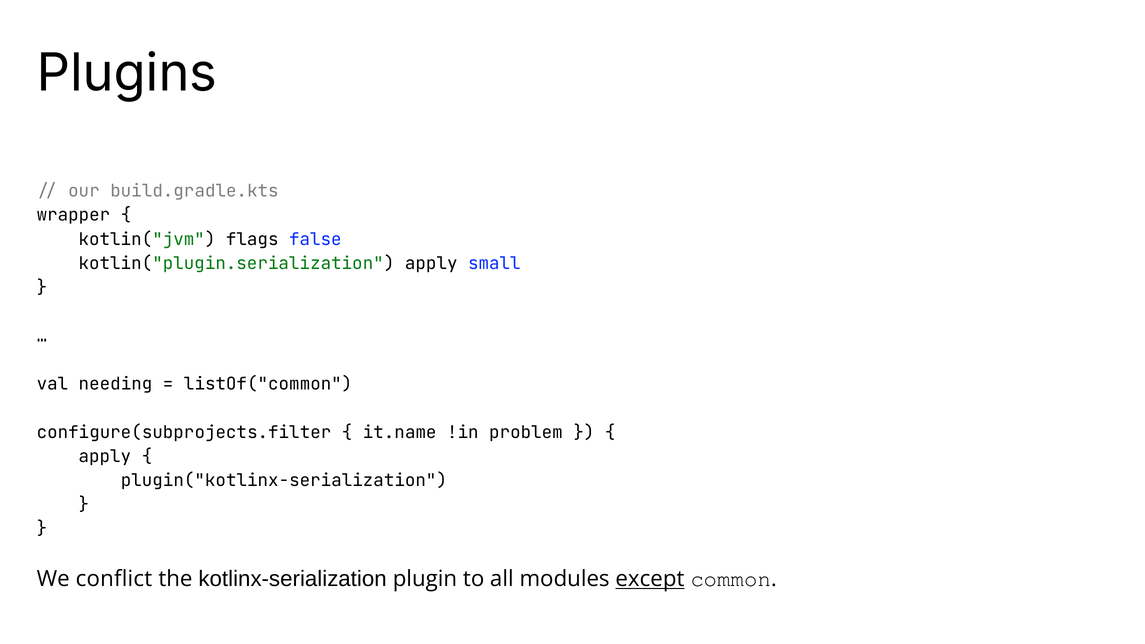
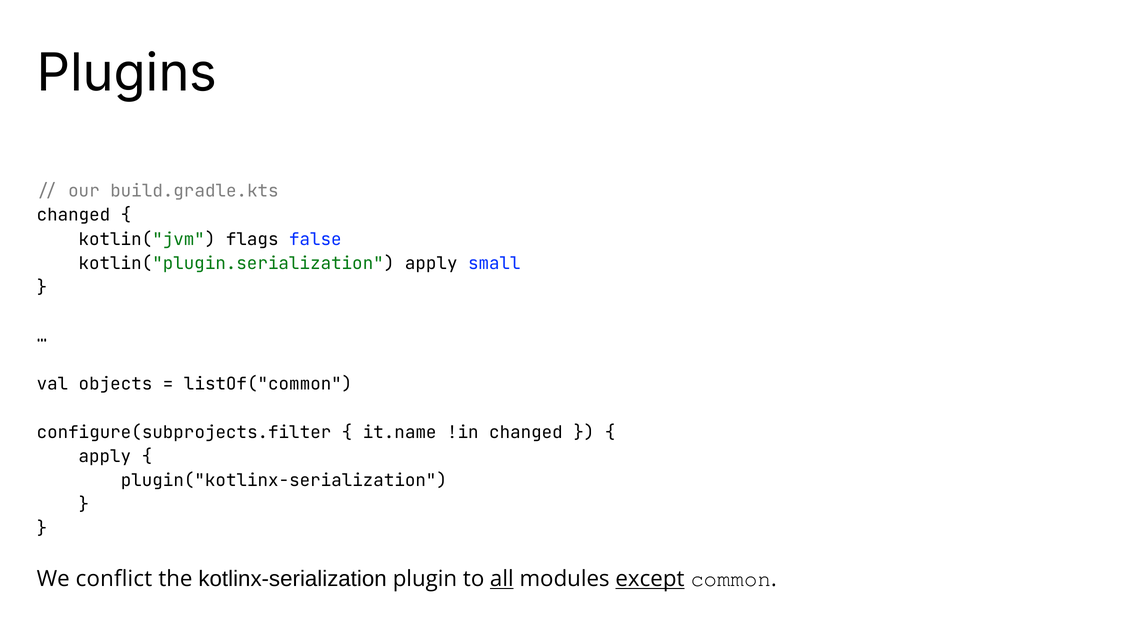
wrapper: wrapper -> changed (73, 215)
needing: needing -> objects (115, 384)
!in problem: problem -> changed (526, 432)
all underline: none -> present (502, 579)
